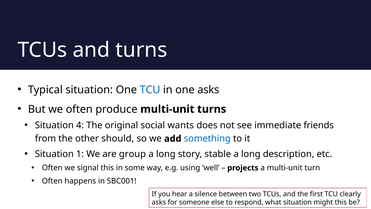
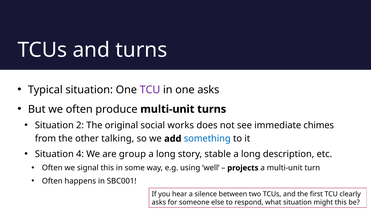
TCU colour: blue -> purple (150, 90)
4: 4 -> 2 (80, 125)
wants: wants -> works (181, 125)
friends: friends -> chimes (319, 125)
should: should -> talking (118, 138)
1: 1 -> 4 (80, 154)
